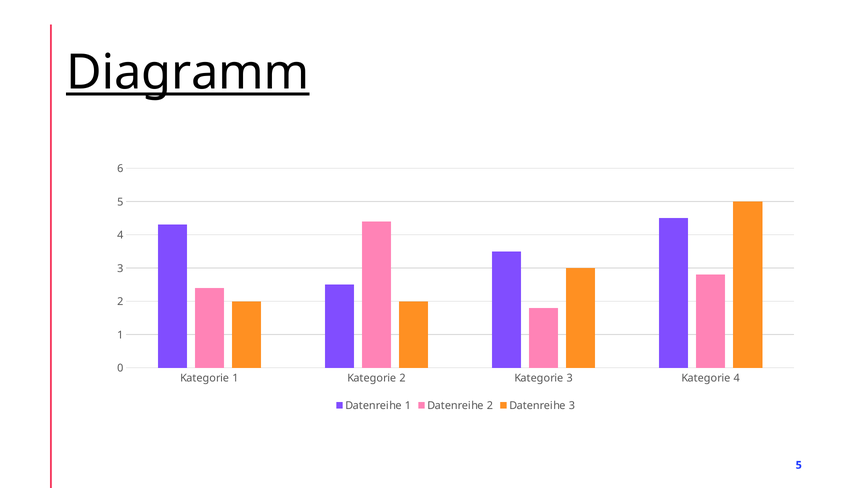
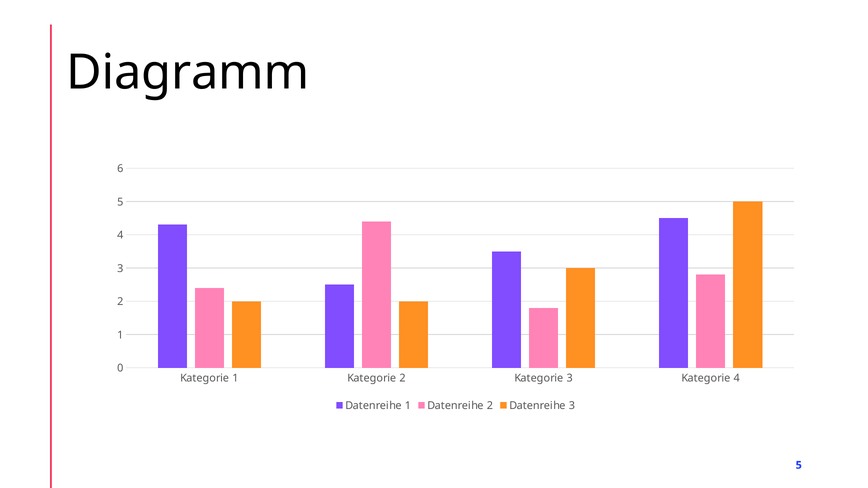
Diagramm underline: present -> none (188, 73)
